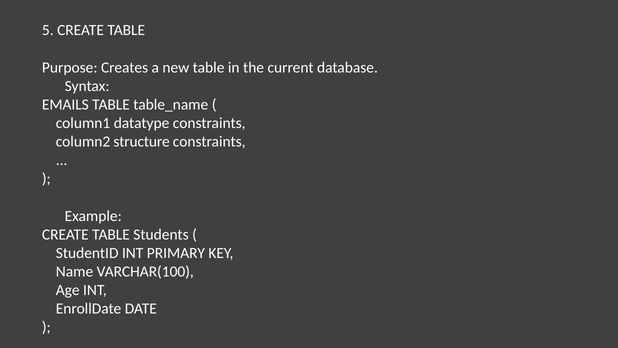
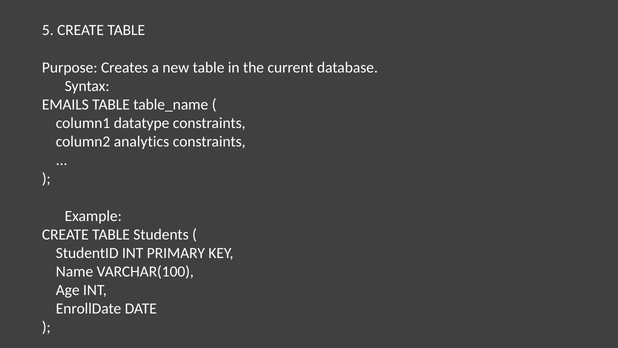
structure: structure -> analytics (141, 142)
